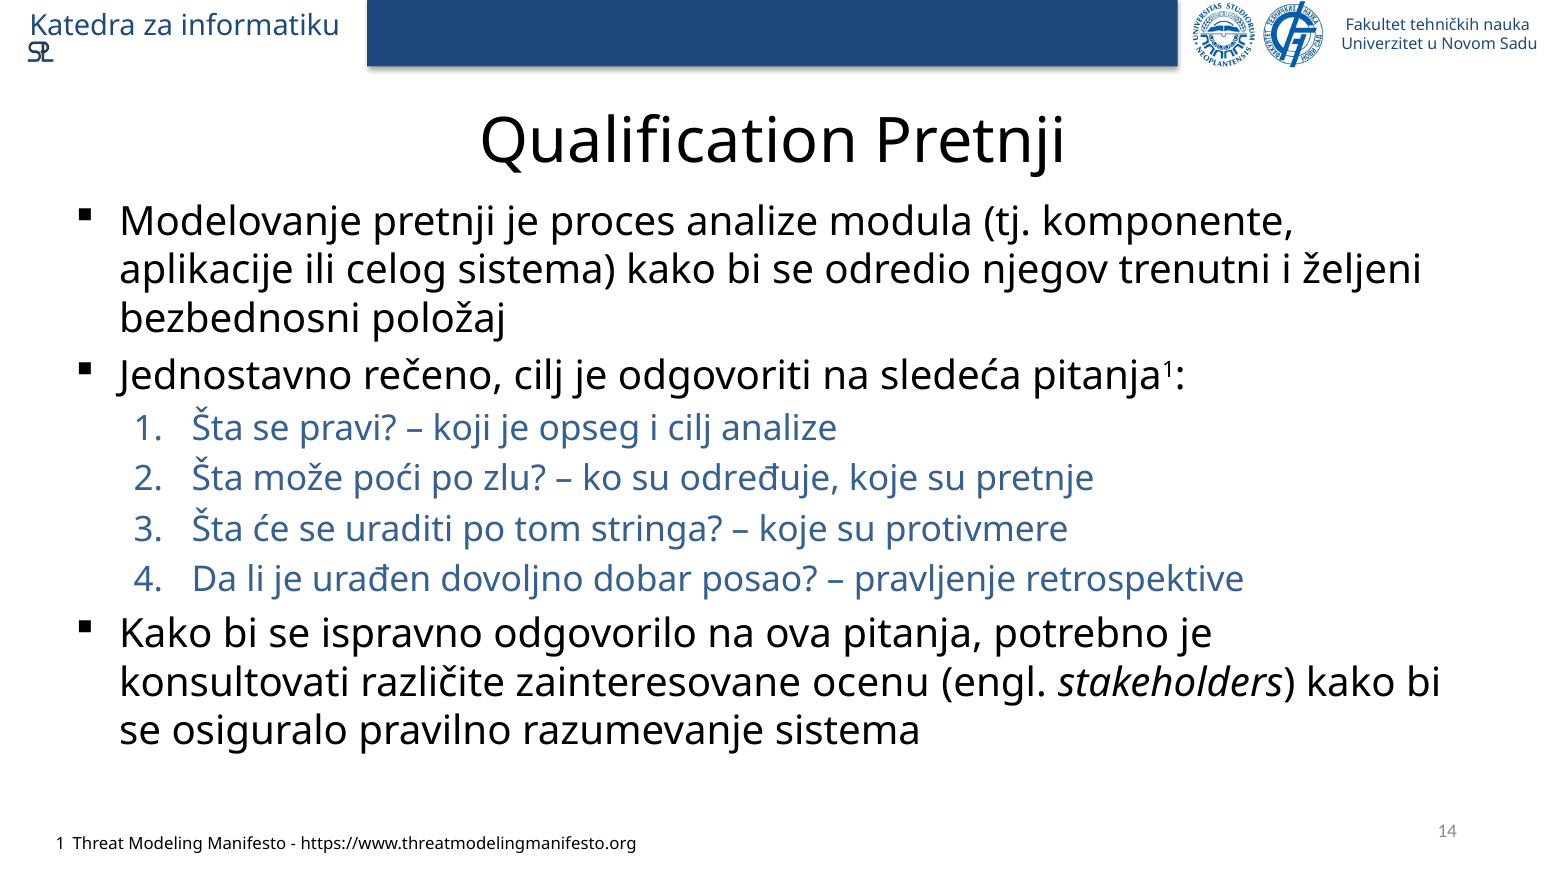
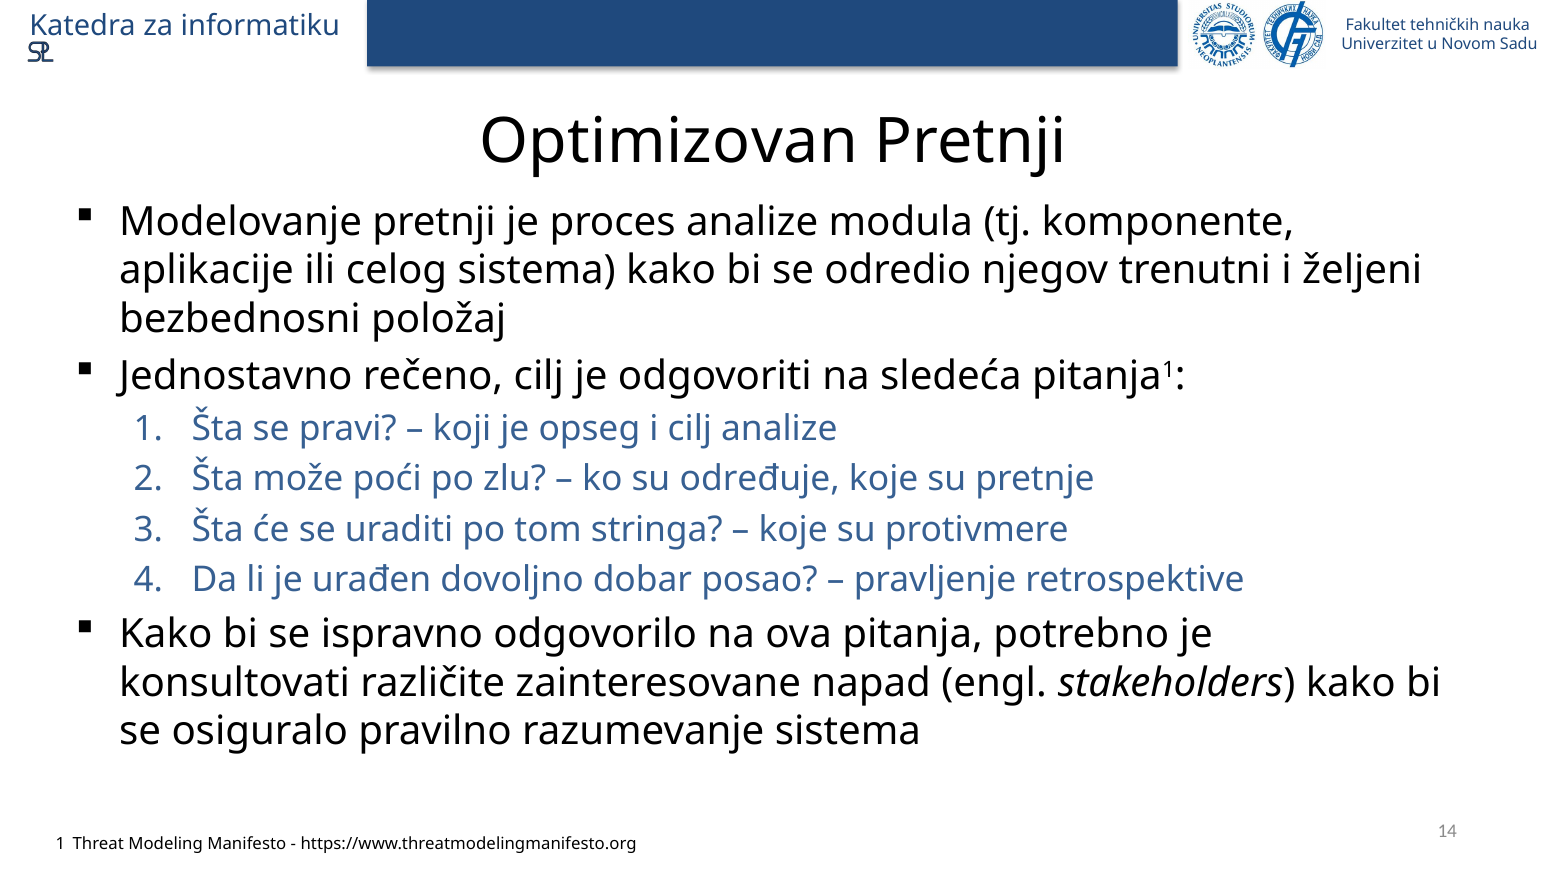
Qualification: Qualification -> Optimizovan (669, 142)
ocenu: ocenu -> napad (871, 682)
